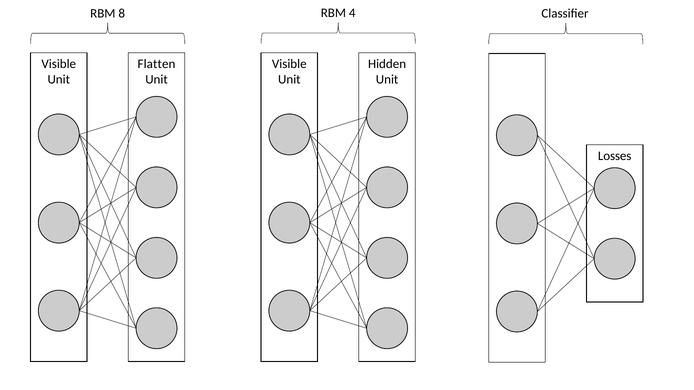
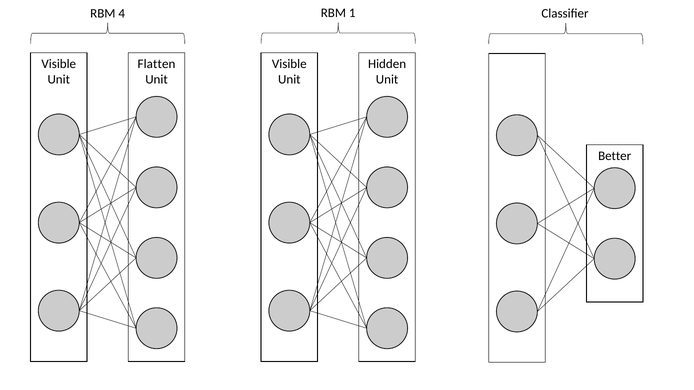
8: 8 -> 4 (122, 13)
4: 4 -> 1 (352, 13)
Losses: Losses -> Better (615, 156)
